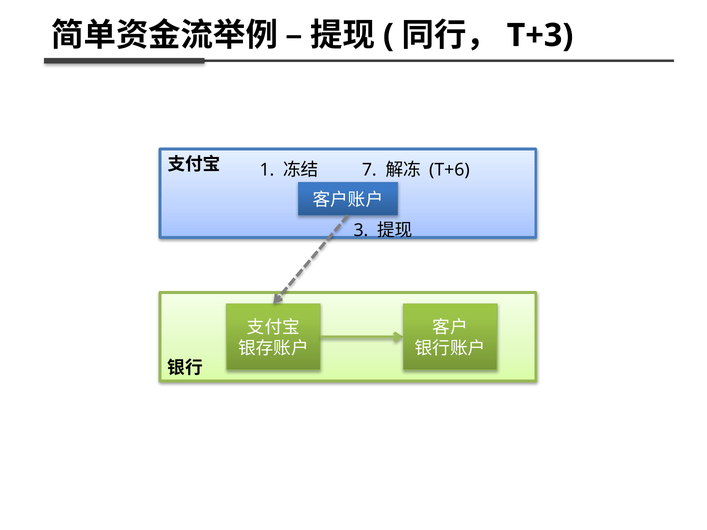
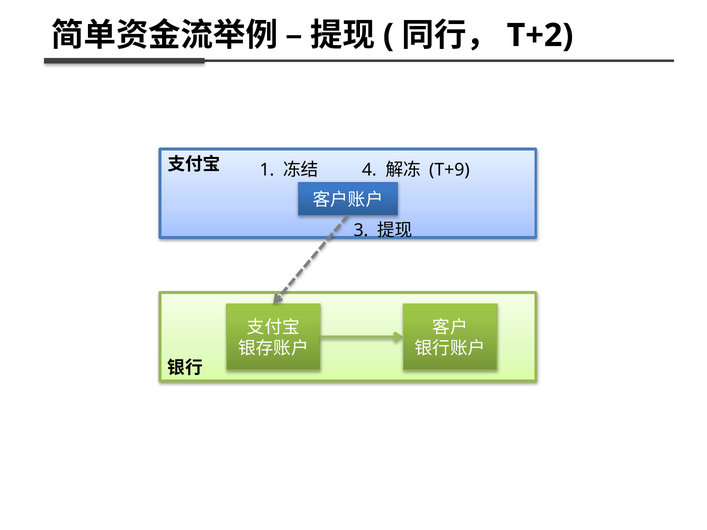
T+3: T+3 -> T+2 (540, 35)
7: 7 -> 4 (369, 170)
T+6: T+6 -> T+9 (449, 170)
